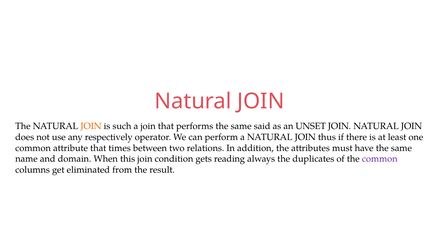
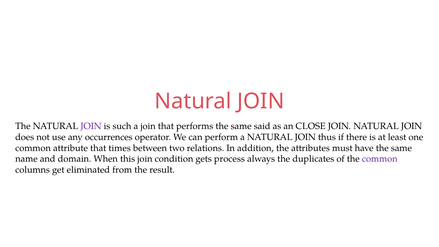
JOIN colour: orange -> purple (91, 126)
UNSET: UNSET -> CLOSE (311, 126)
respectively: respectively -> occurrences (109, 137)
reading: reading -> process (229, 159)
